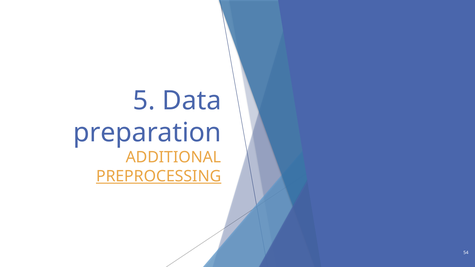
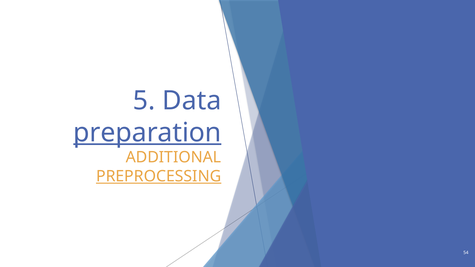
preparation underline: none -> present (147, 133)
